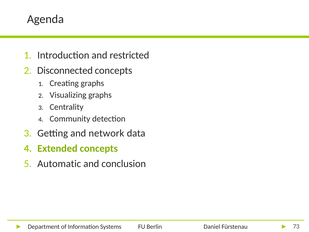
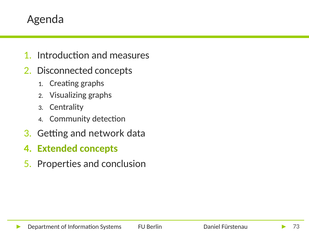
restricted: restricted -> measures (129, 55)
Automatic: Automatic -> Properties (59, 164)
